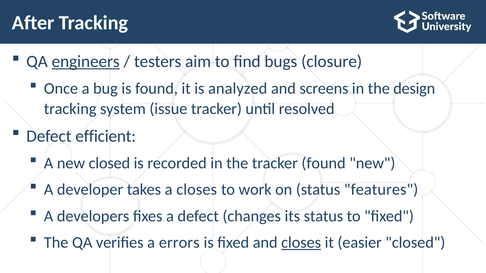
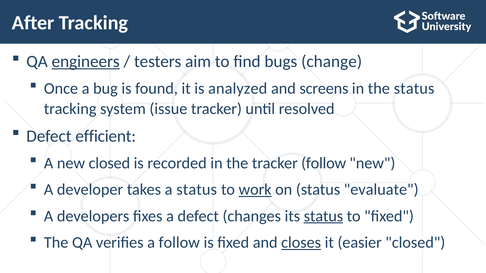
closure: closure -> change (332, 62)
the design: design -> status (414, 89)
tracker found: found -> follow (324, 163)
a closes: closes -> status (197, 190)
work underline: none -> present (255, 190)
features: features -> evaluate (381, 190)
status underline: none -> present (323, 216)
a errors: errors -> follow (179, 243)
